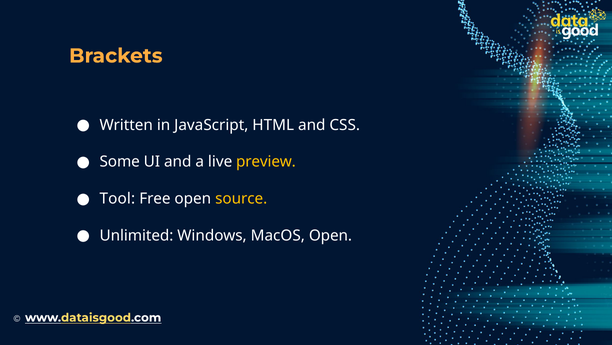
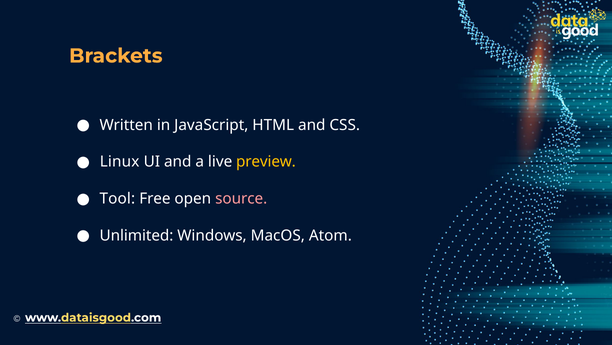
Some: Some -> Linux (120, 162)
source colour: yellow -> pink (241, 198)
MacOS Open: Open -> Atom (330, 235)
